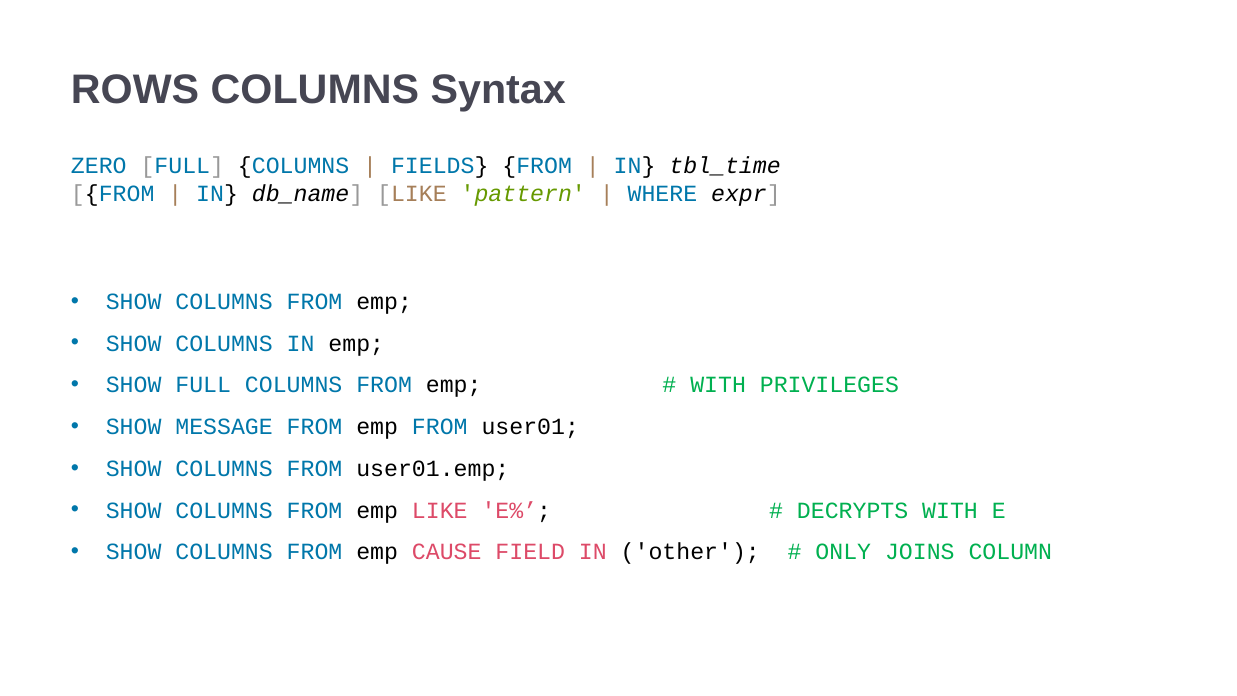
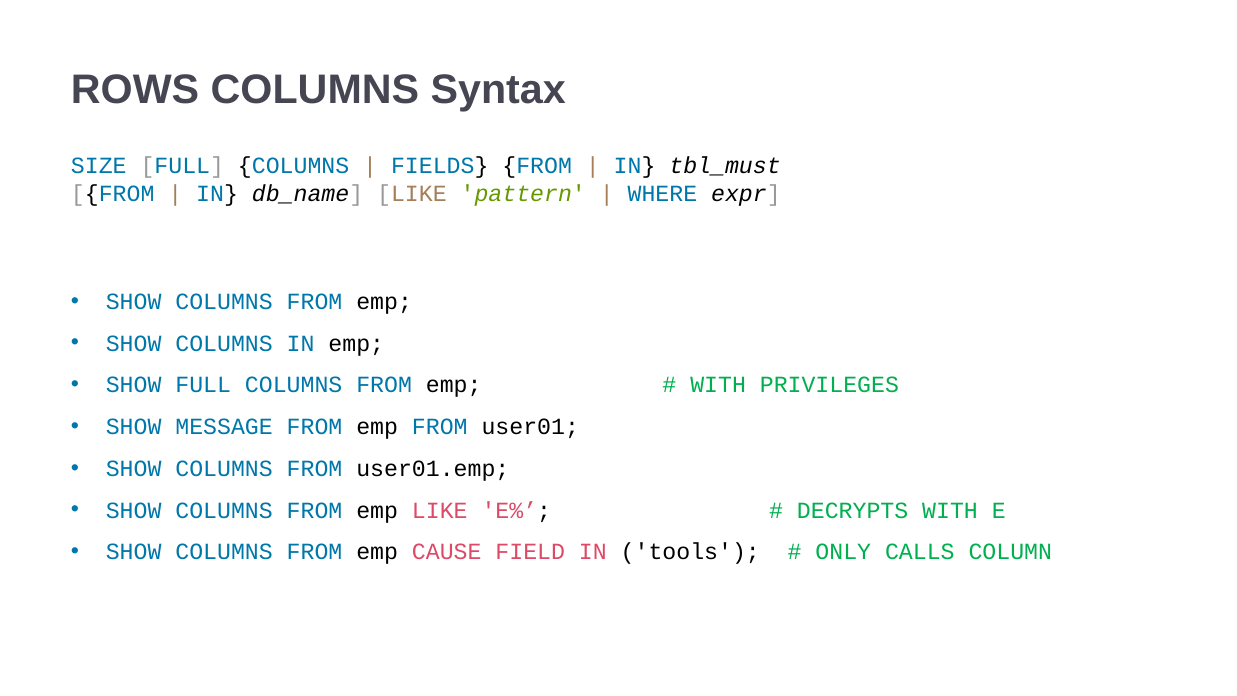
ZERO: ZERO -> SIZE (99, 166)
tbl_time: tbl_time -> tbl_must (725, 166)
other: other -> tools (690, 552)
JOINS: JOINS -> CALLS (920, 552)
